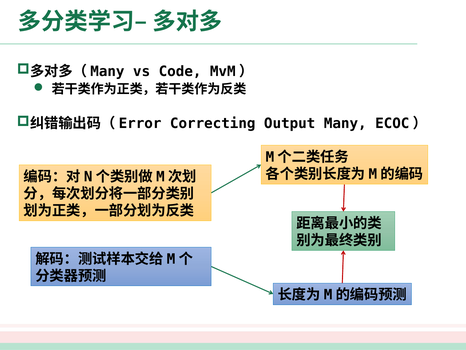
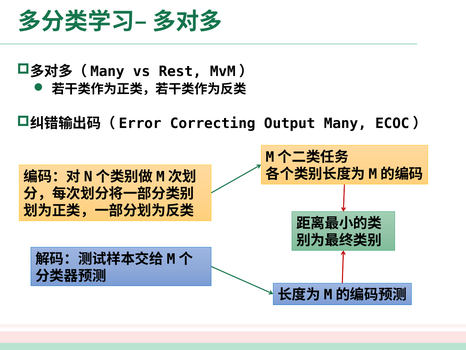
Code: Code -> Rest (180, 71)
